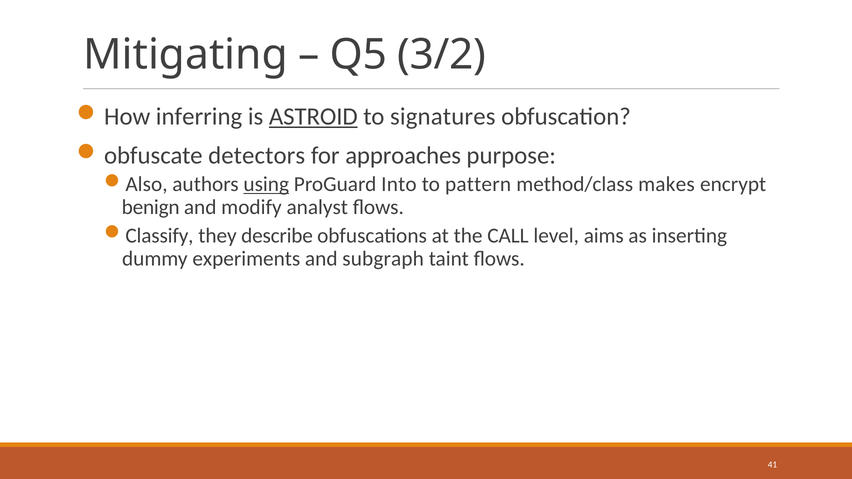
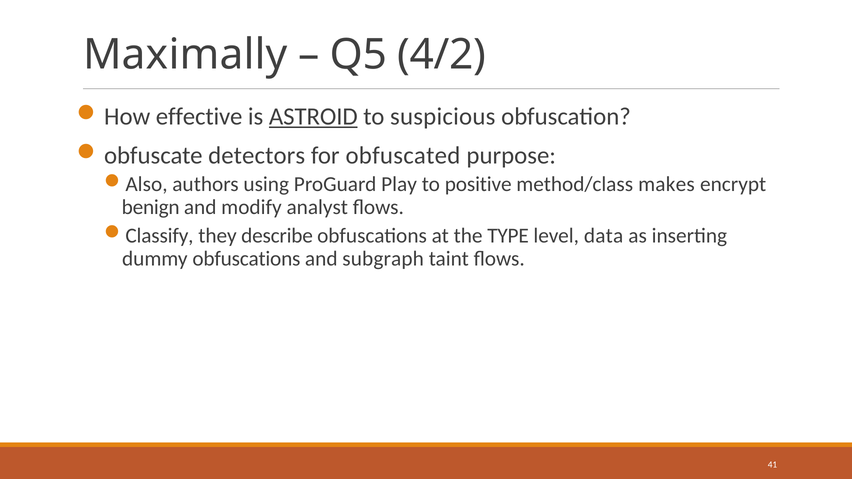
Mitigating: Mitigating -> Maximally (185, 55)
3/2: 3/2 -> 4/2 (442, 55)
inferring: inferring -> effective (199, 117)
signatures: signatures -> suspicious (443, 117)
approaches: approaches -> obfuscated (403, 156)
using underline: present -> none (266, 184)
Into: Into -> Play (399, 184)
pattern: pattern -> positive (478, 184)
CALL: CALL -> TYPE (508, 236)
aims: aims -> data (604, 236)
dummy experiments: experiments -> obfuscations (246, 259)
